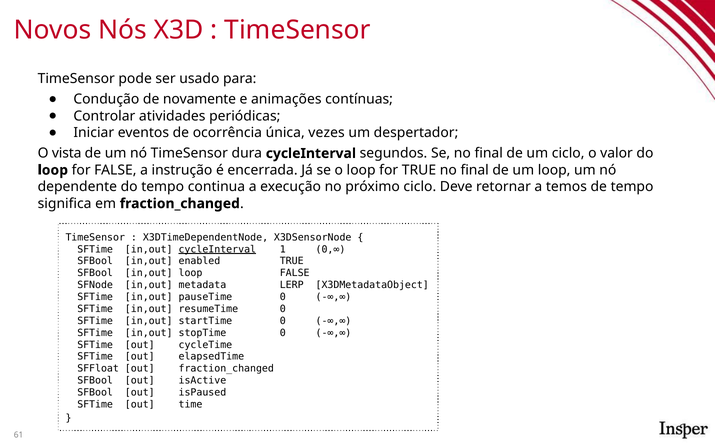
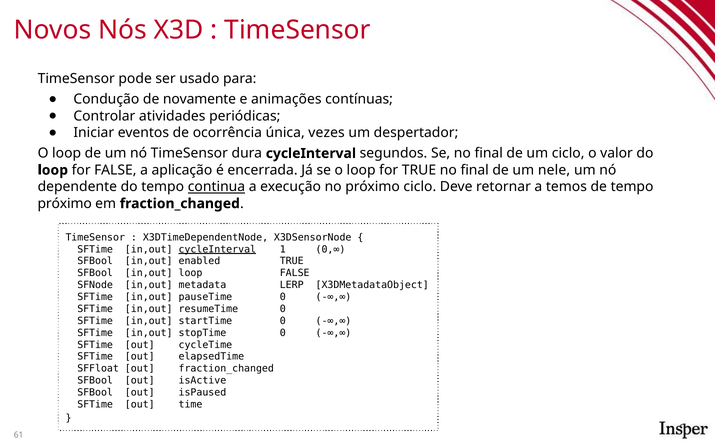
vista: vista -> loop (67, 153)
instrução: instrução -> aplicação (182, 170)
um loop: loop -> nele (554, 170)
continua underline: none -> present (216, 187)
significa: significa -> próximo (65, 204)
